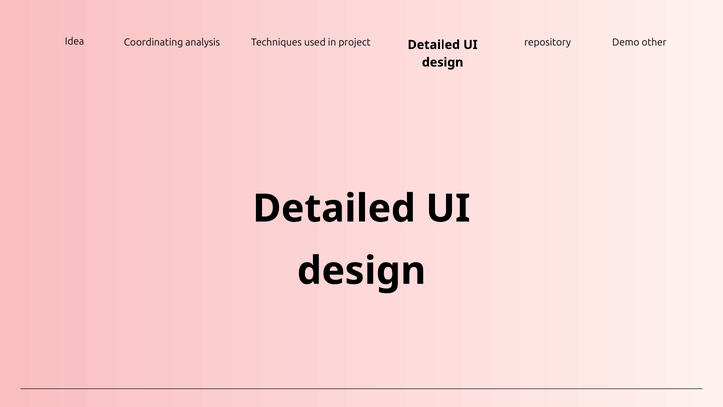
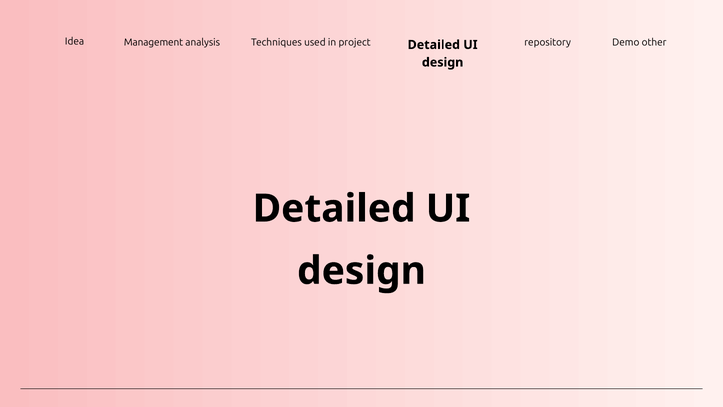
Coordinating: Coordinating -> Management (154, 43)
